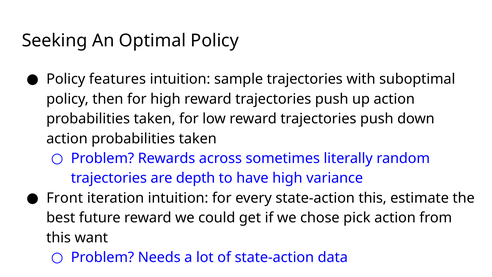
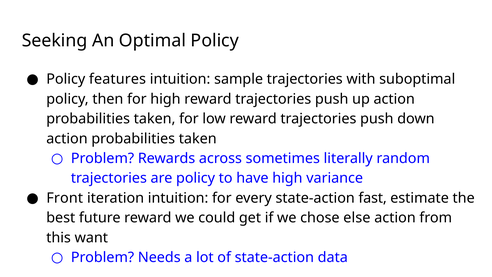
are depth: depth -> policy (196, 178)
state-action this: this -> fast (373, 198)
pick: pick -> else (357, 218)
